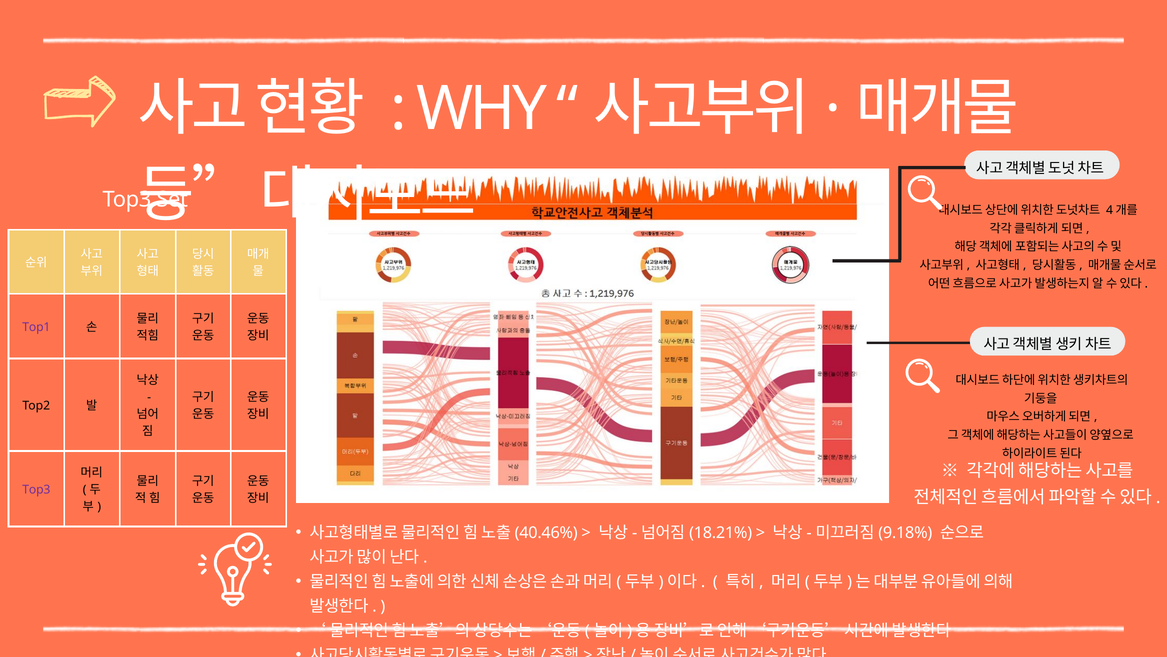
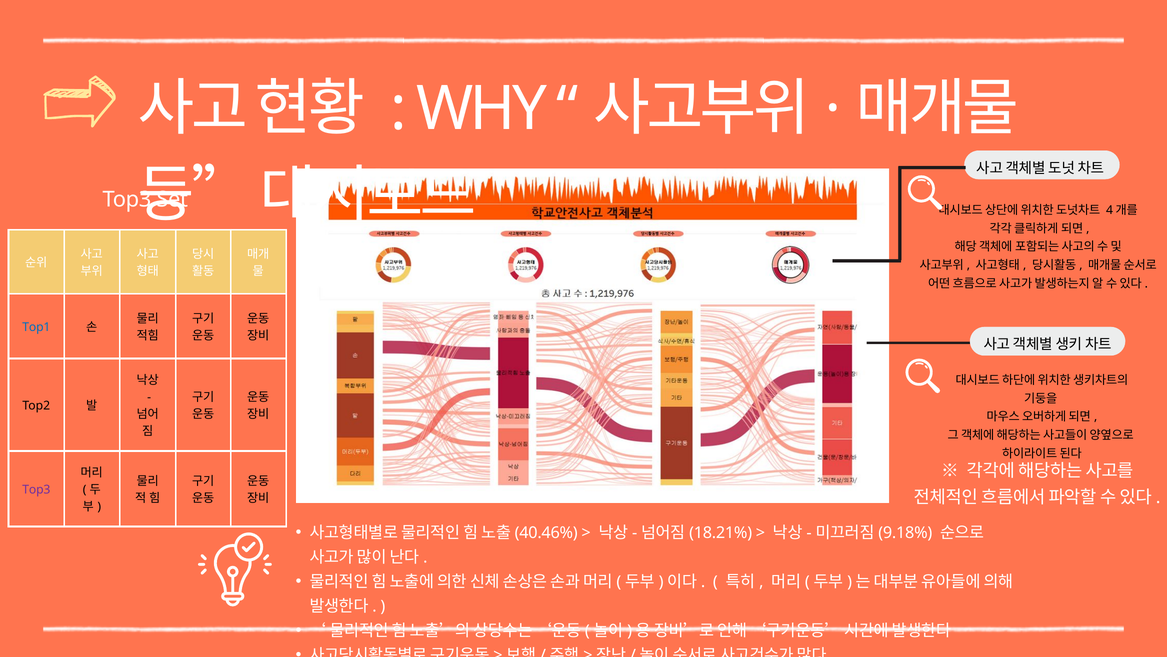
Top1 colour: purple -> blue (36, 327)
